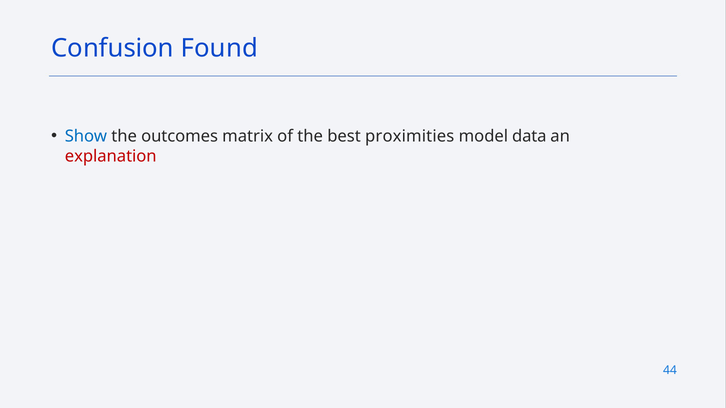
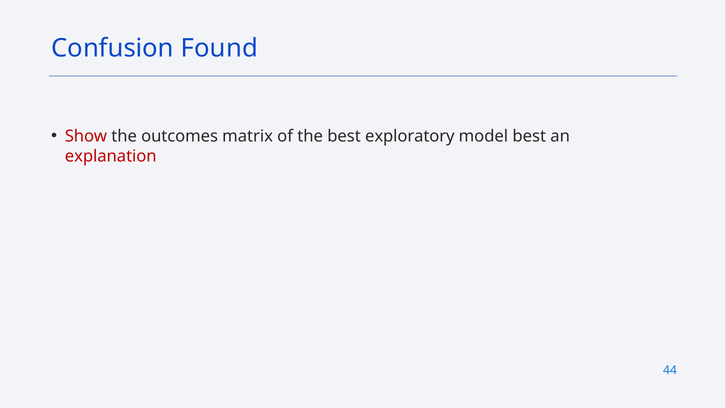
Show colour: blue -> red (86, 136)
proximities: proximities -> exploratory (410, 136)
model data: data -> best (529, 136)
